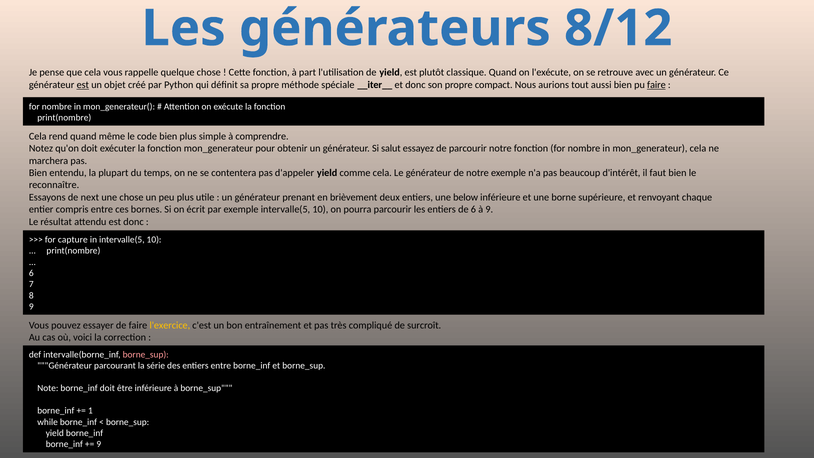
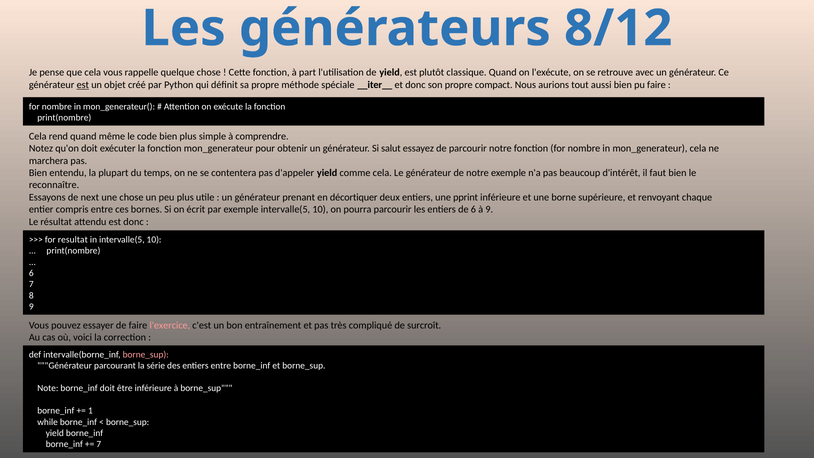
faire underline: present -> none (656, 85)
brièvement: brièvement -> décortiquer (354, 197)
below: below -> pprint (466, 197)
capture: capture -> resultat (73, 240)
l'exercice colour: yellow -> pink (170, 325)
9: 9 -> 7 (99, 444)
